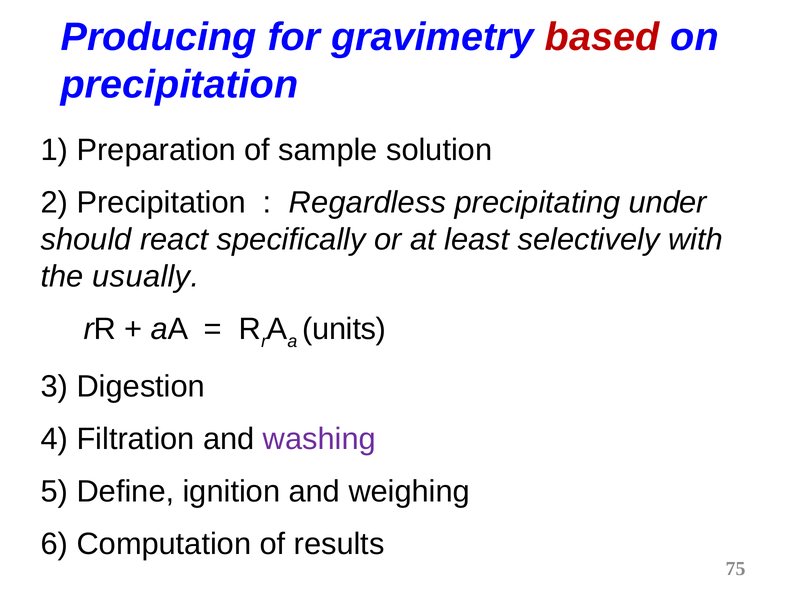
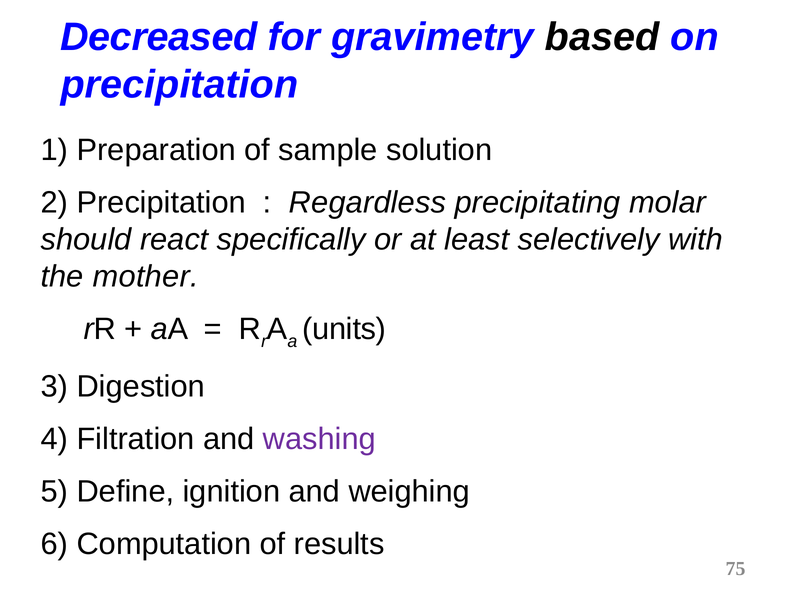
Producing: Producing -> Decreased (159, 37)
based colour: red -> black (602, 37)
under: under -> molar (668, 203)
usually: usually -> mother (146, 277)
